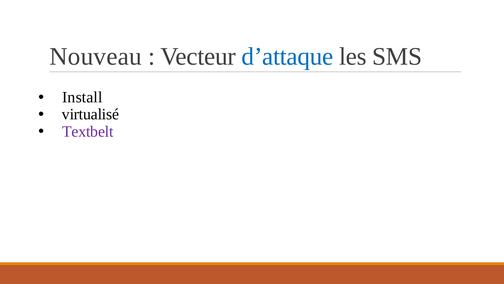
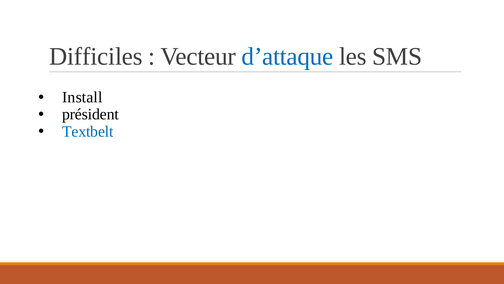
Nouveau: Nouveau -> Difficiles (96, 56)
virtualisé: virtualisé -> président (90, 114)
Textbelt colour: purple -> blue (88, 131)
